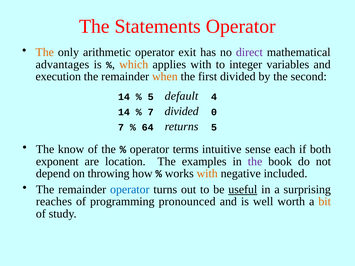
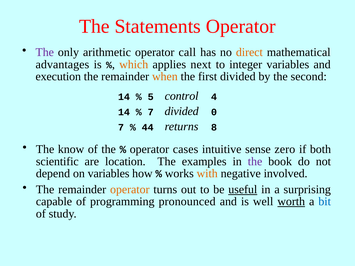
The colour: orange -> purple (45, 52)
exit: exit -> call (187, 52)
direct colour: purple -> orange (249, 52)
applies with: with -> next (201, 64)
default: default -> control (182, 96)
64: 64 -> 44 (148, 128)
returns 5: 5 -> 8 (214, 128)
terms: terms -> cases (186, 149)
each: each -> zero (285, 149)
exponent: exponent -> scientific (57, 162)
on throwing: throwing -> variables (109, 174)
included: included -> involved (286, 174)
operator colour: blue -> orange (130, 190)
reaches: reaches -> capable (54, 202)
worth underline: none -> present (291, 202)
bit colour: orange -> blue (325, 202)
